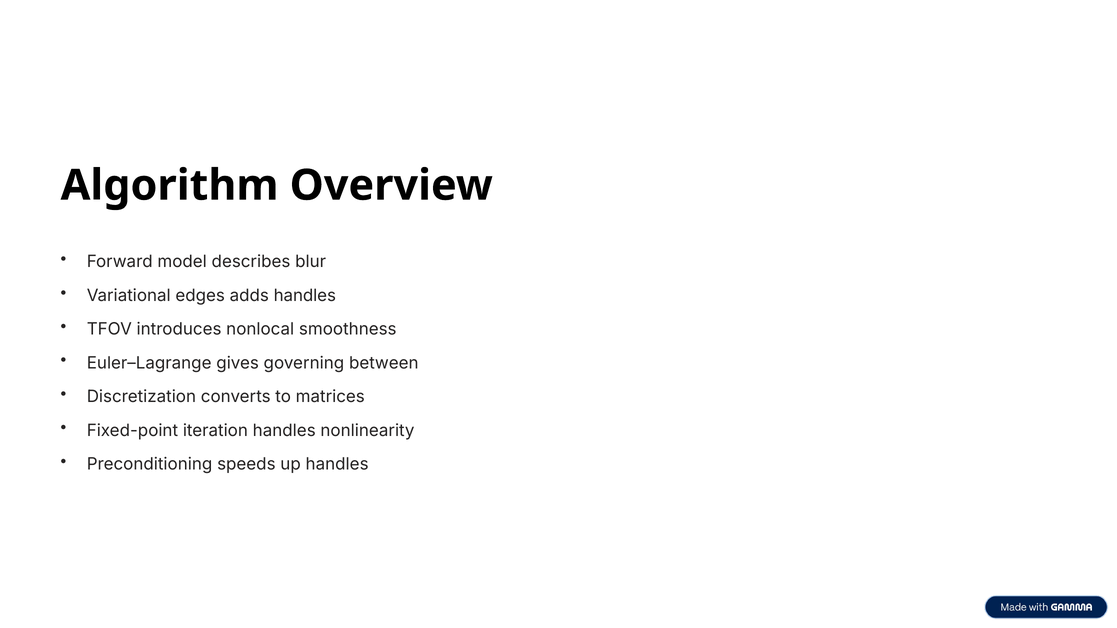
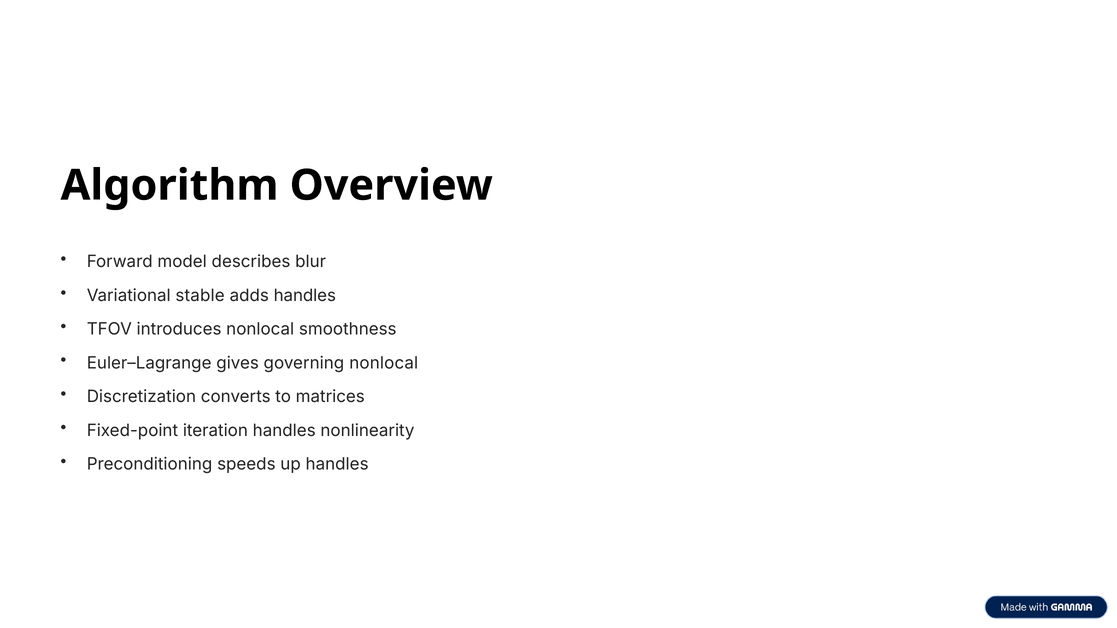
edges: edges -> stable (200, 296)
governing between: between -> nonlocal (384, 363)
